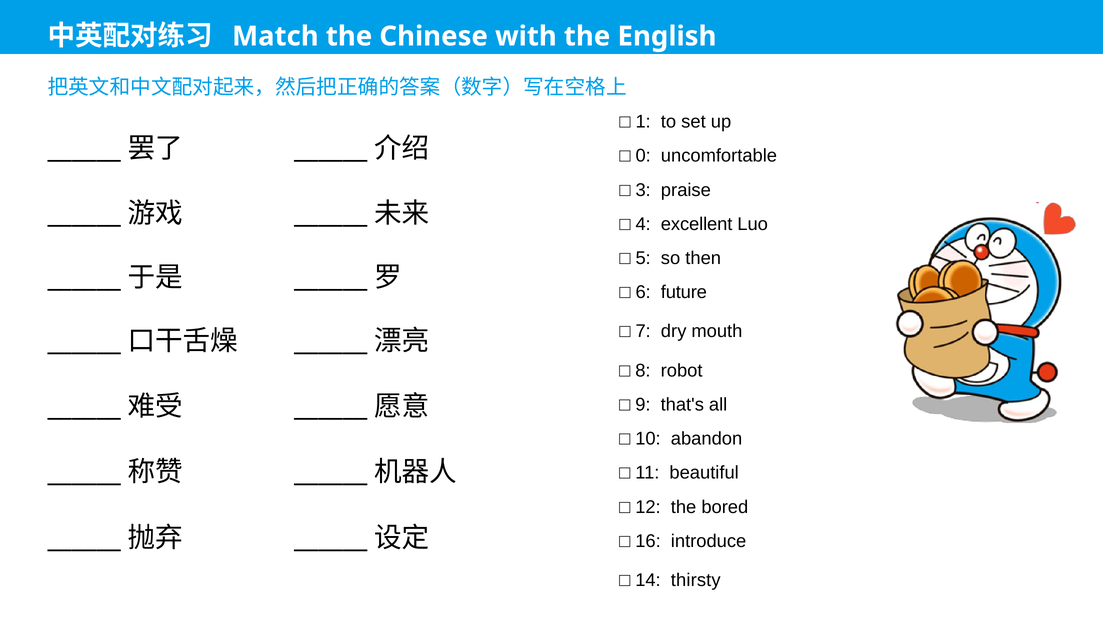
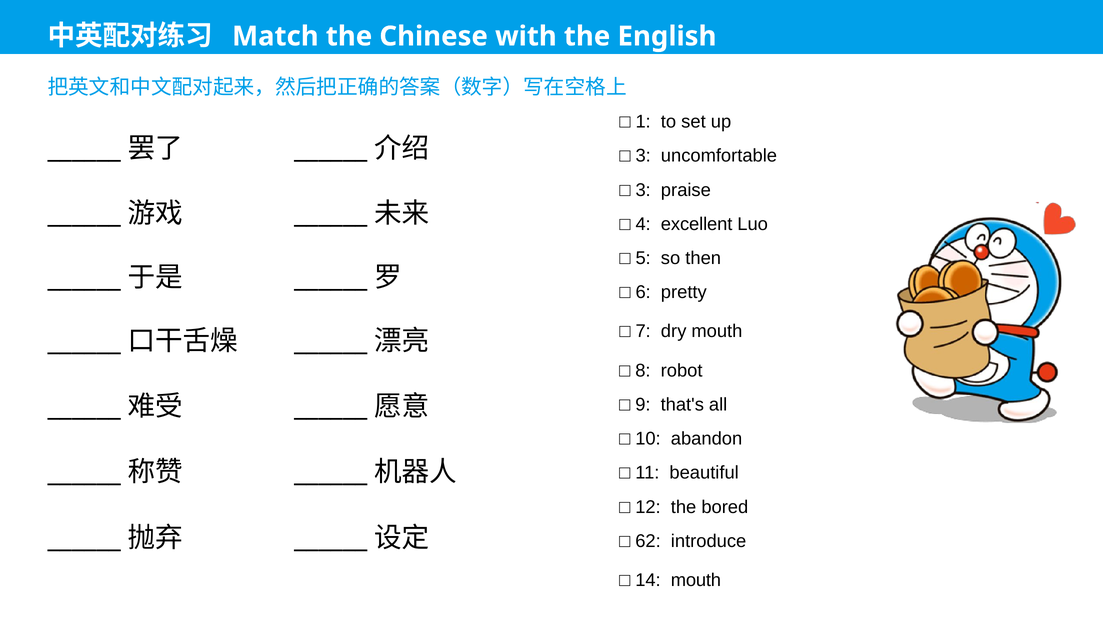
0: 0 -> 3 (643, 156)
future: future -> pretty (684, 292)
16: 16 -> 62 (648, 540)
14 thirsty: thirsty -> mouth (696, 580)
